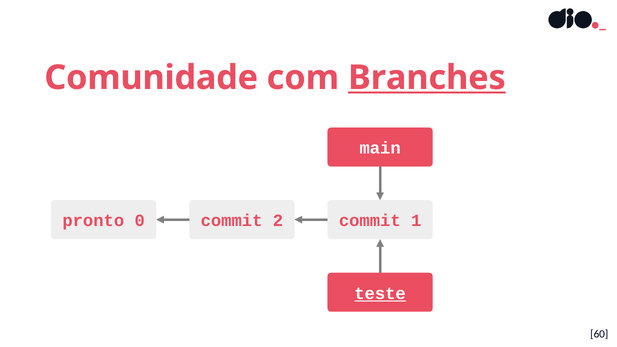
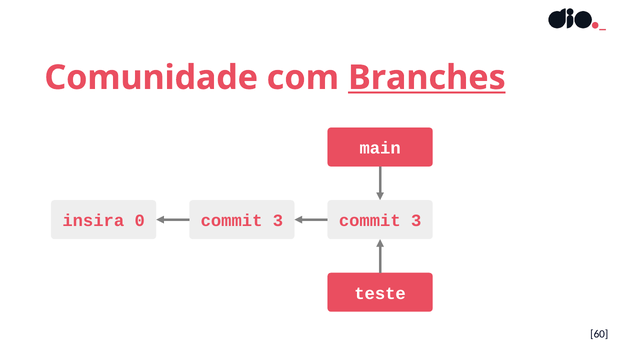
pronto: pronto -> insira (93, 221)
2: 2 -> 3 (278, 221)
1: 1 -> 3 (416, 221)
teste underline: present -> none (380, 293)
